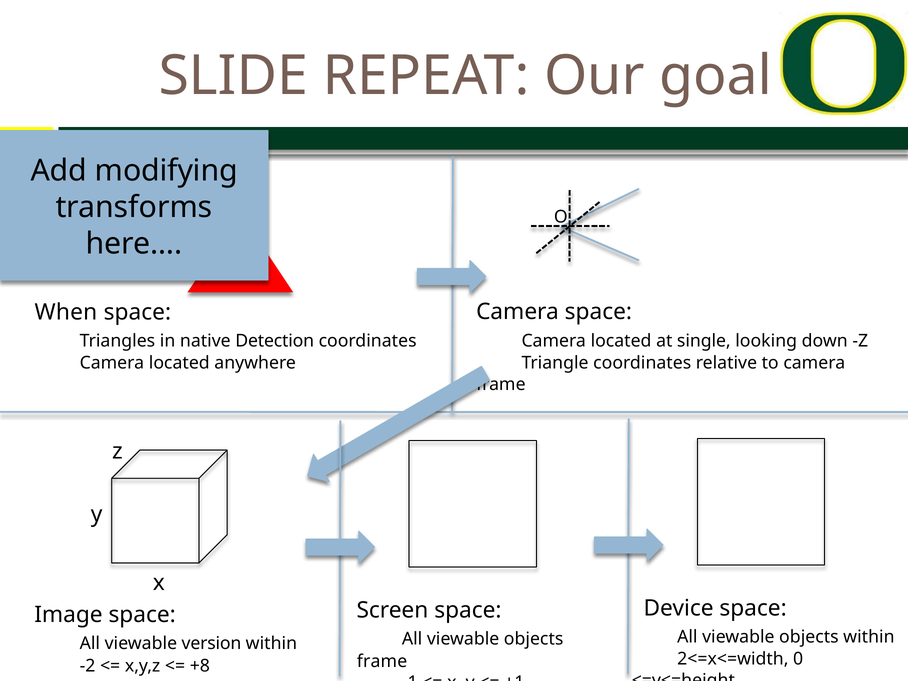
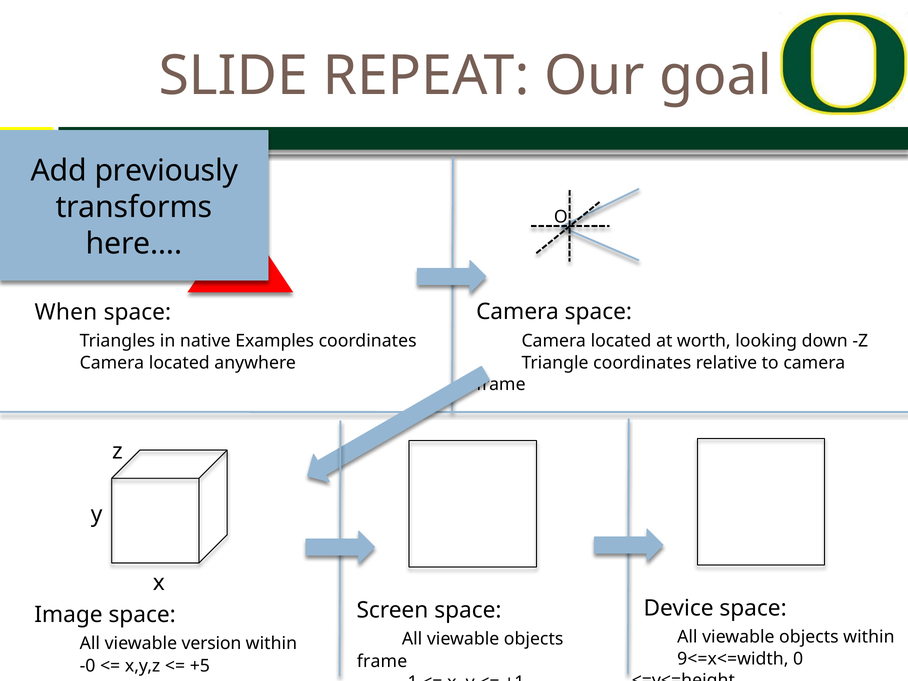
modifying: modifying -> previously (166, 171)
Detection: Detection -> Examples (275, 341)
single: single -> worth (704, 341)
2<=x<=width: 2<=x<=width -> 9<=x<=width (733, 659)
-2: -2 -> -0 (88, 666)
+8: +8 -> +5 (200, 666)
